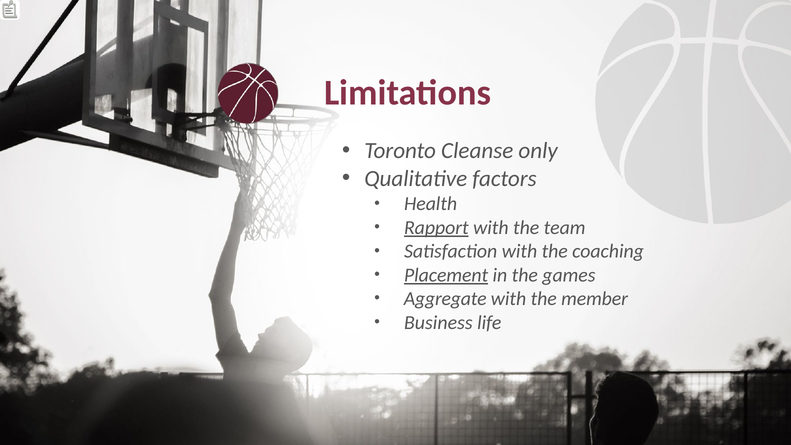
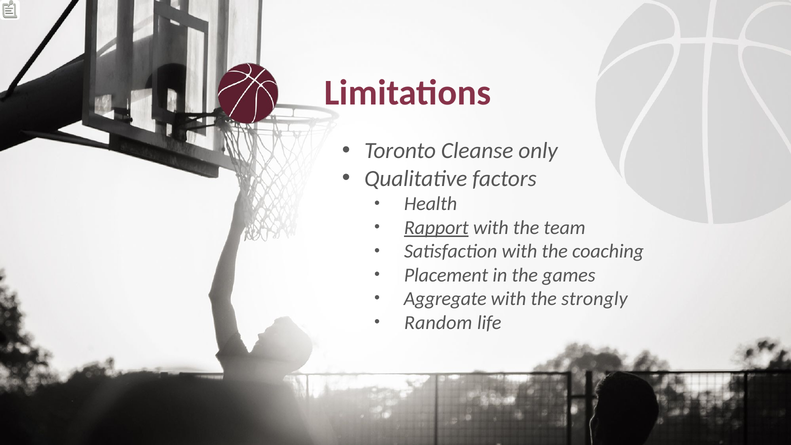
Placement underline: present -> none (446, 275)
member: member -> strongly (594, 299)
Business: Business -> Random (438, 323)
